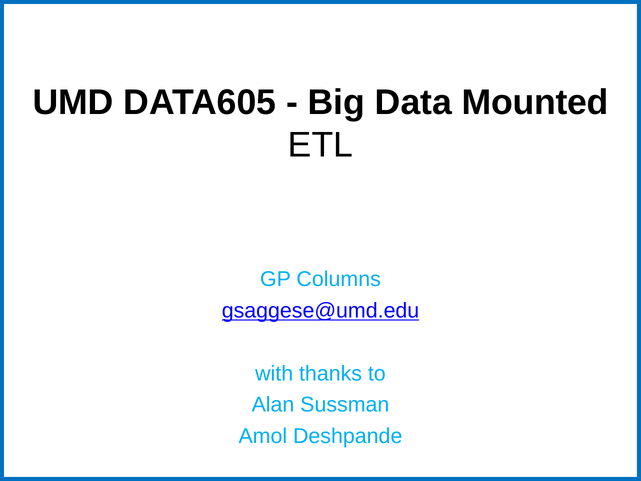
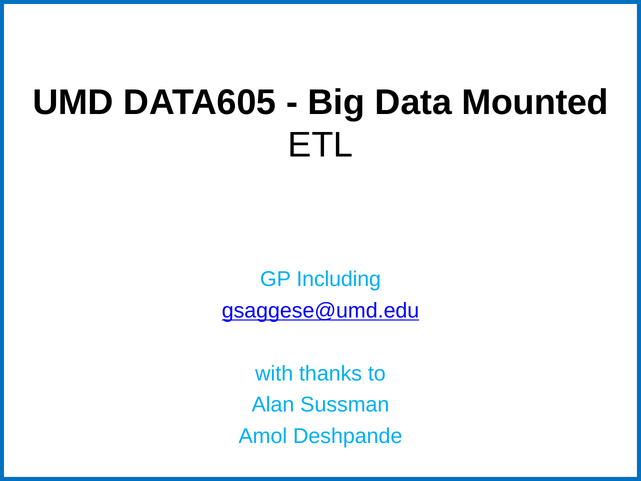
Columns: Columns -> Including (339, 279)
